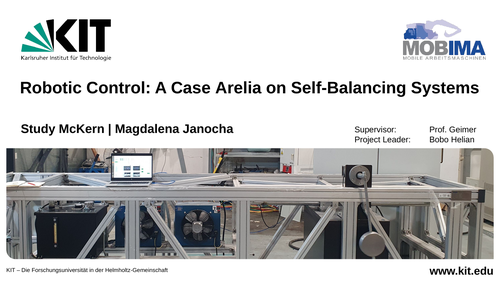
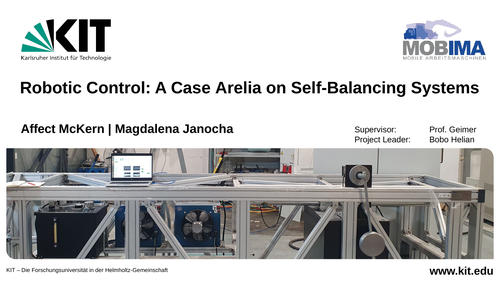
Study: Study -> Affect (38, 129)
